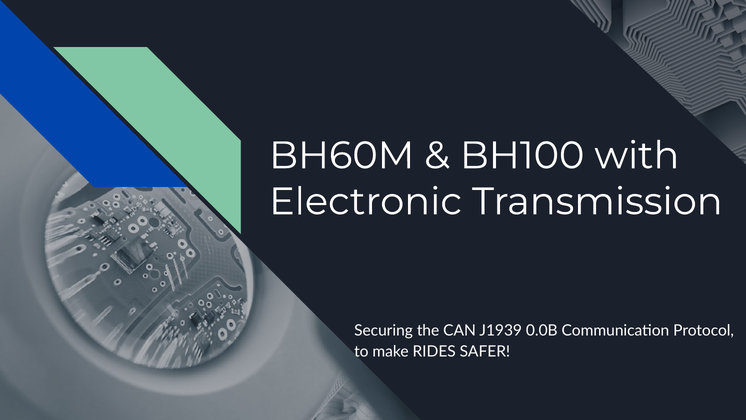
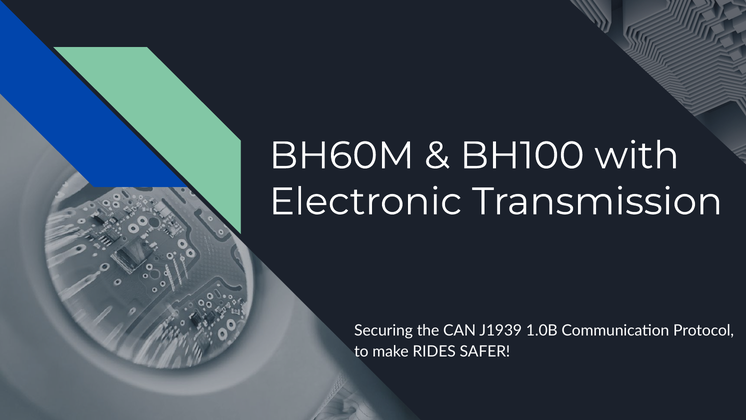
0.0B: 0.0B -> 1.0B (542, 330)
